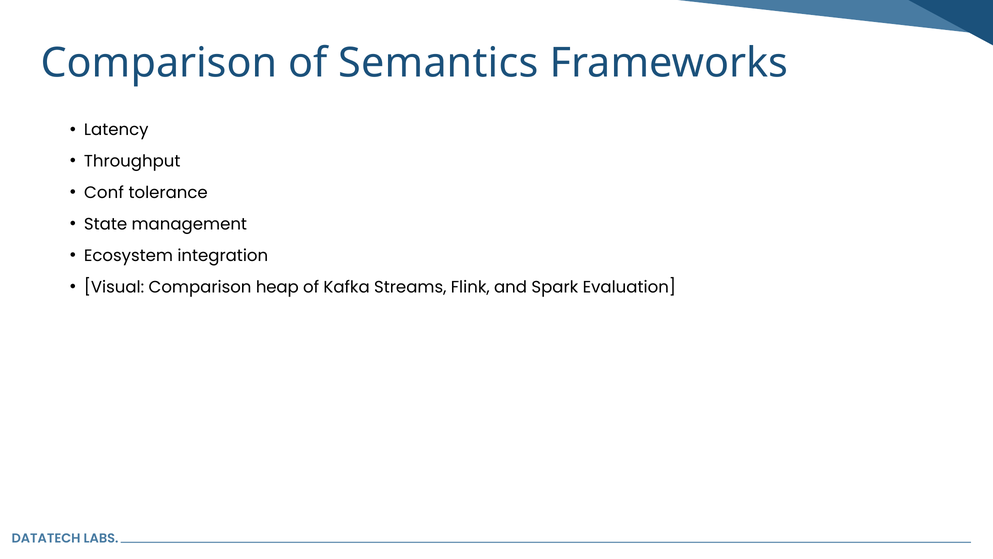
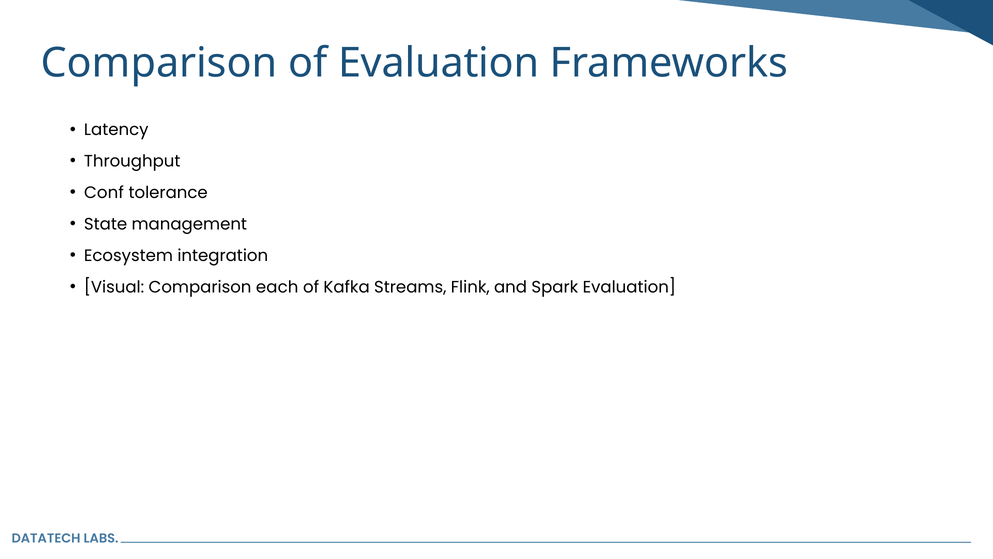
of Semantics: Semantics -> Evaluation (439, 63)
heap: heap -> each (277, 287)
